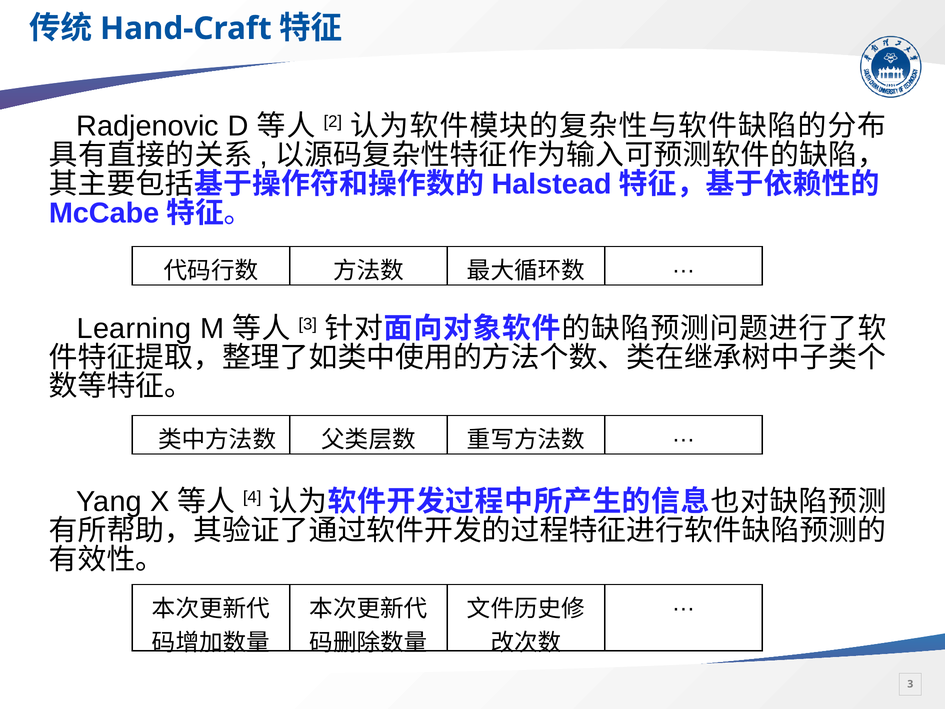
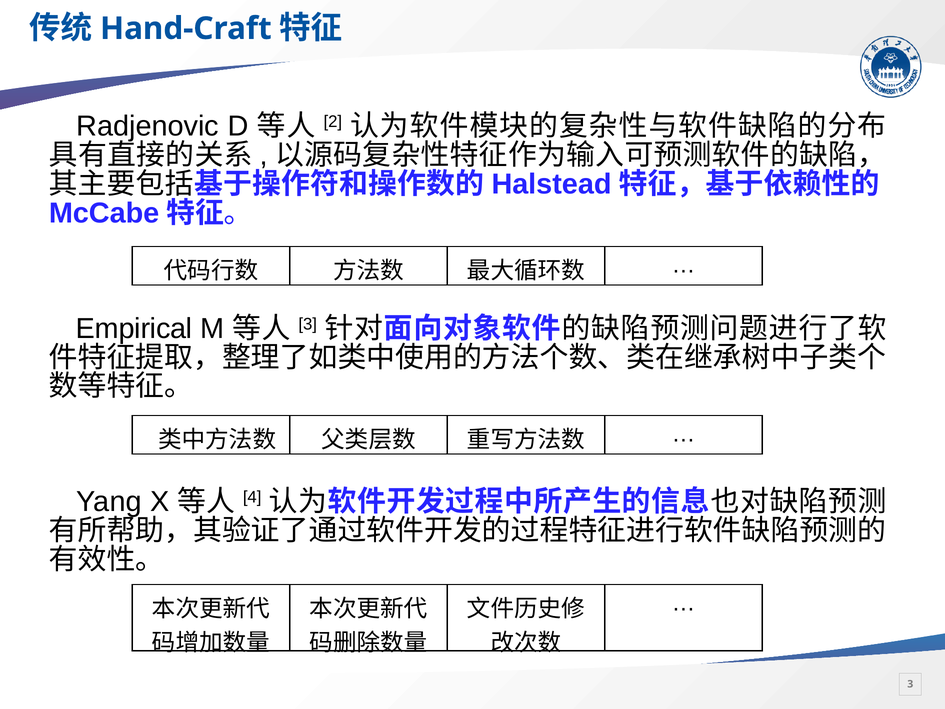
Learning: Learning -> Empirical (134, 329)
